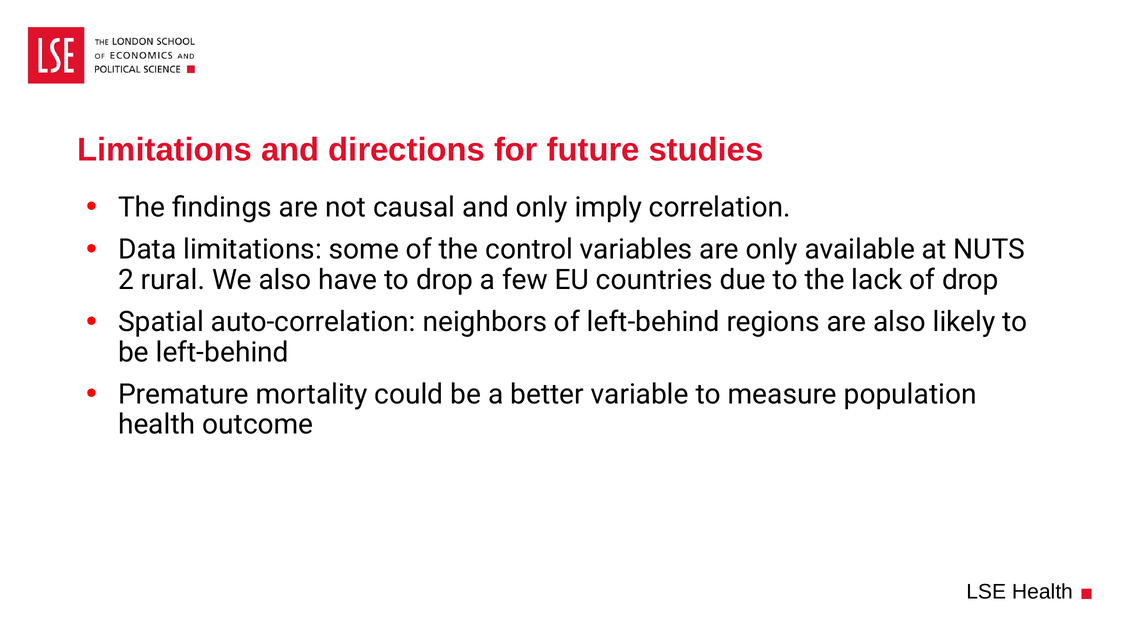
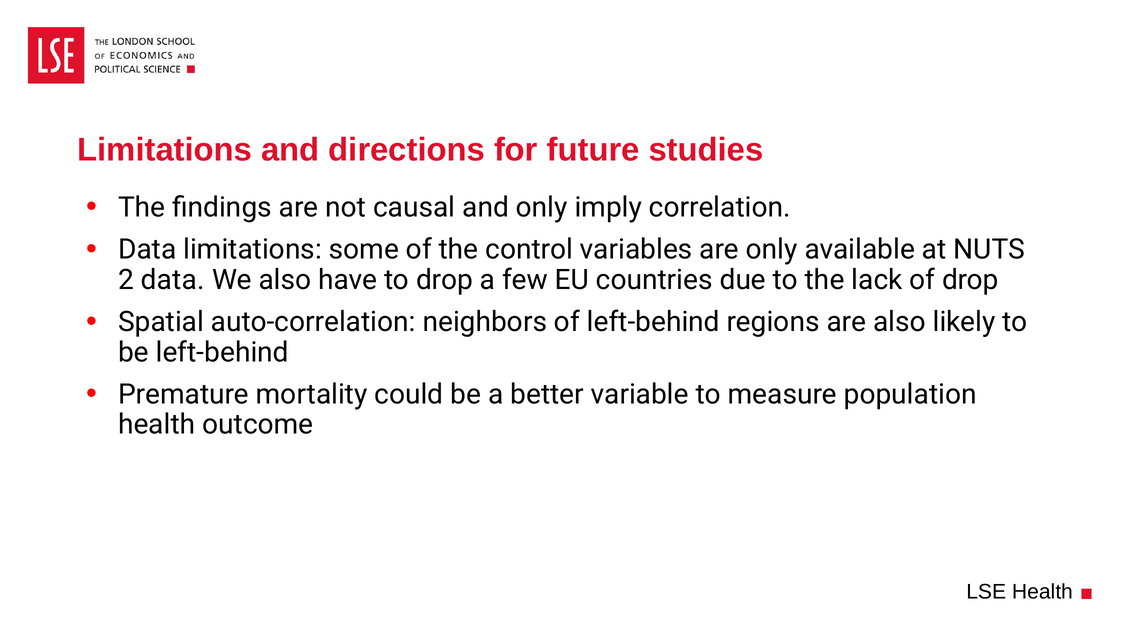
2 rural: rural -> data (173, 280)
